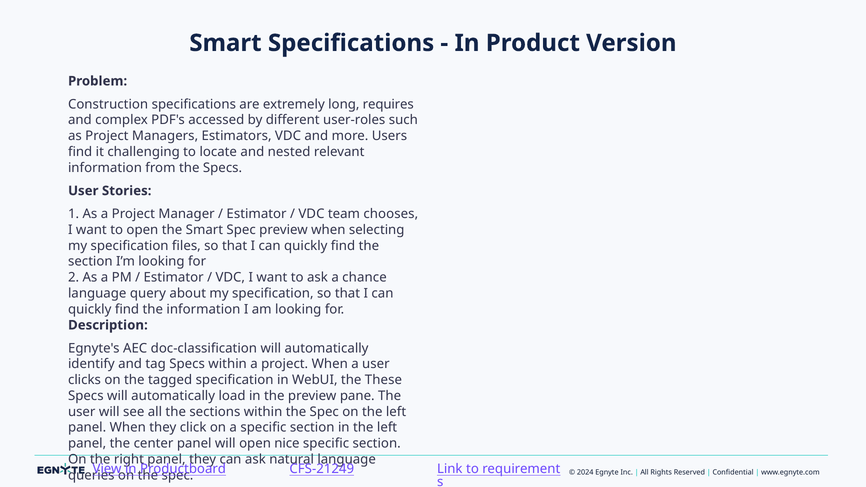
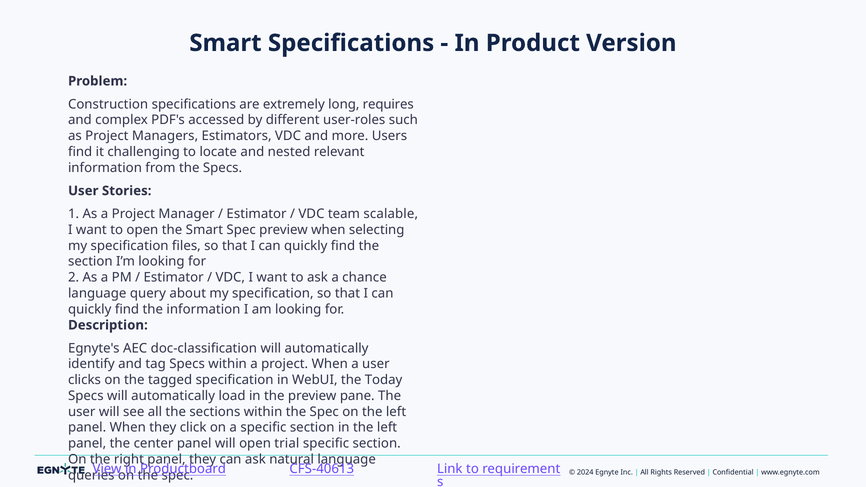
chooses: chooses -> scalable (391, 214)
These: These -> Today (384, 380)
nice: nice -> trial (287, 444)
CFS-21249: CFS-21249 -> CFS-40613 (322, 469)
